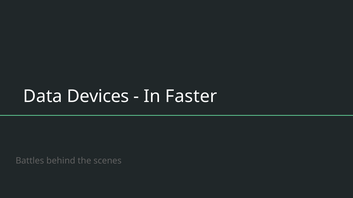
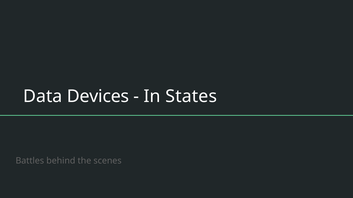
Faster: Faster -> States (191, 97)
